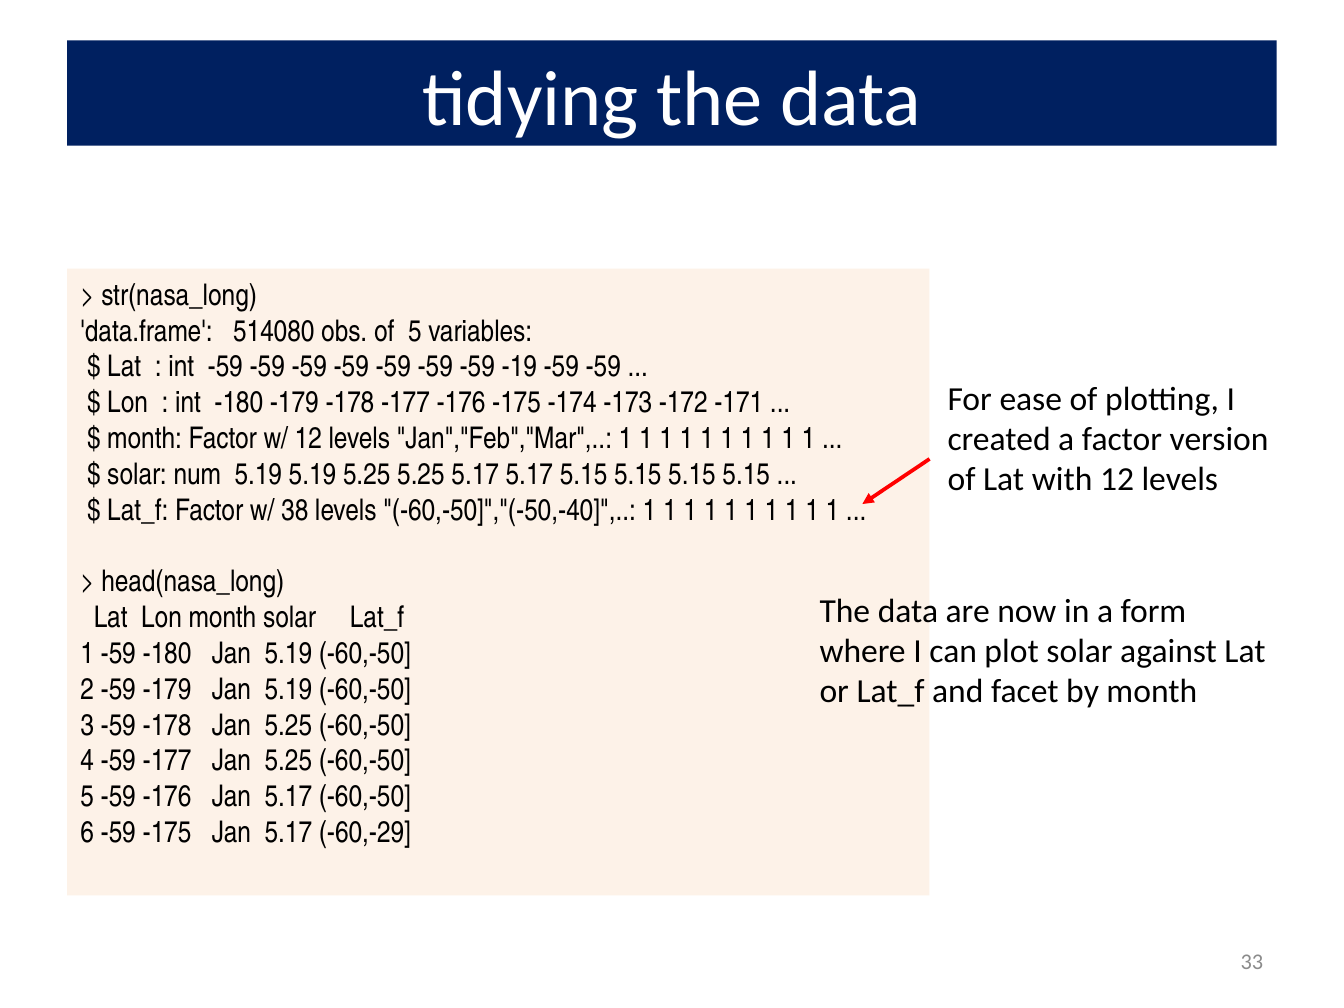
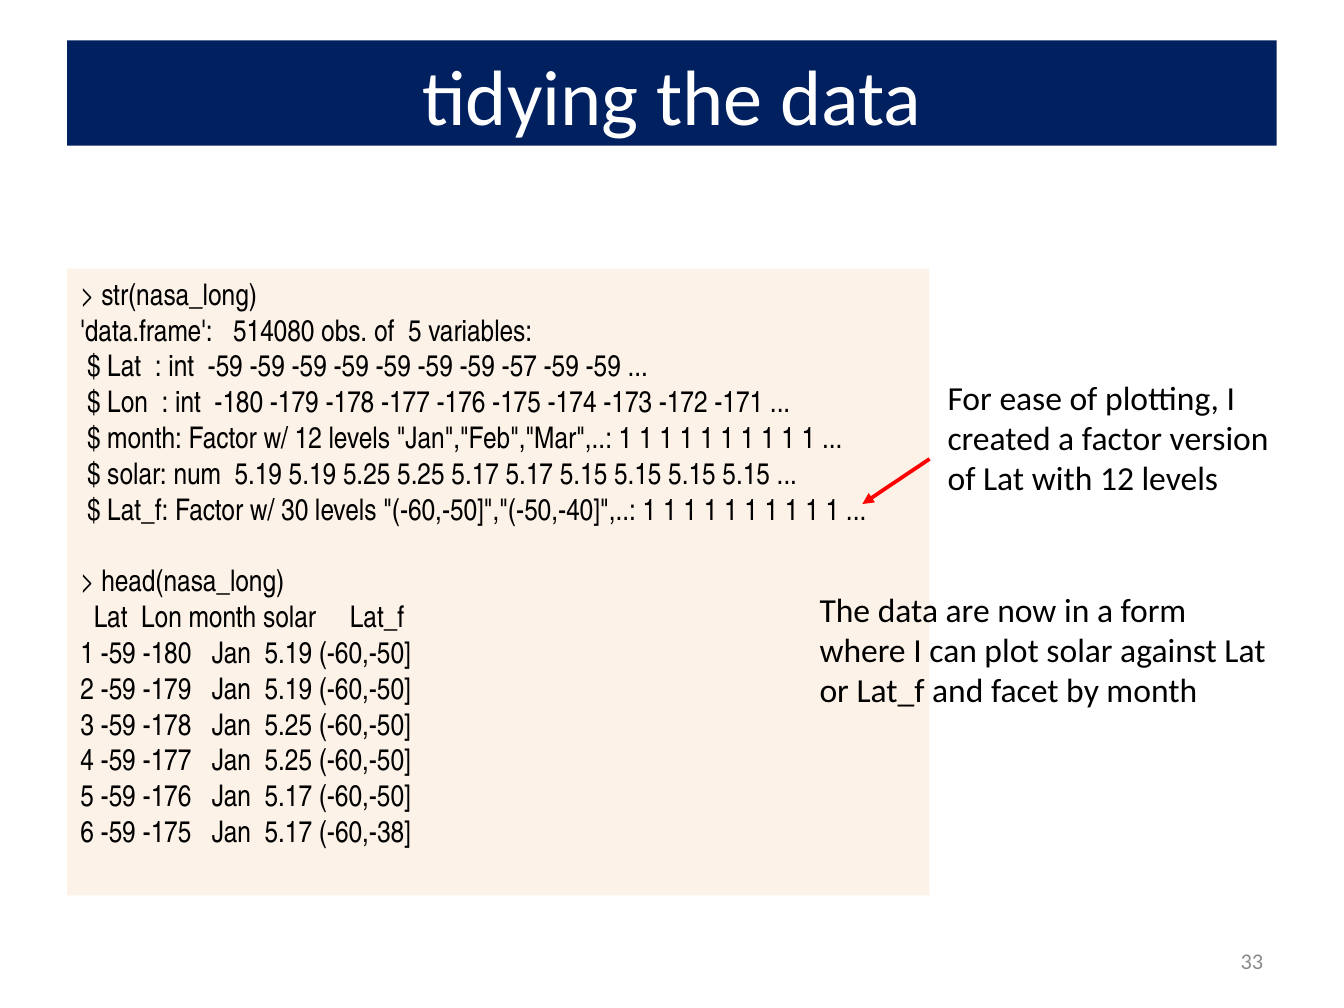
-19: -19 -> -57 (519, 367)
38: 38 -> 30 (295, 510)
-60,-29: -60,-29 -> -60,-38 (365, 833)
